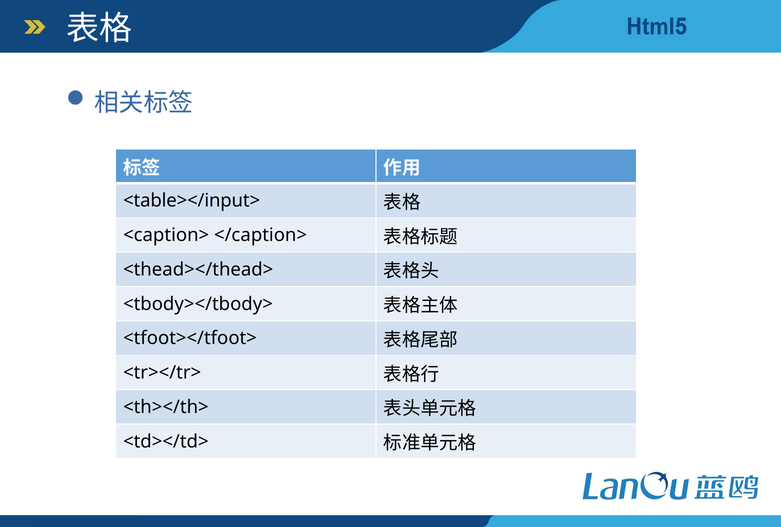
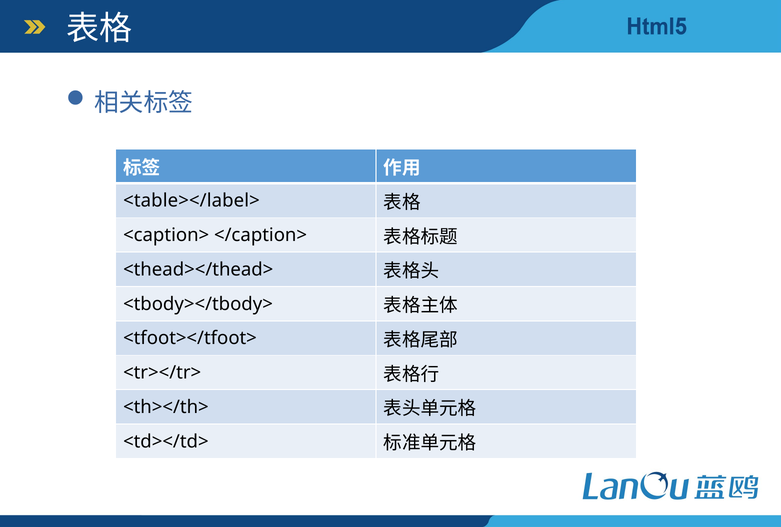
<table></input>: <table></input> -> <table></label> (192, 201)
